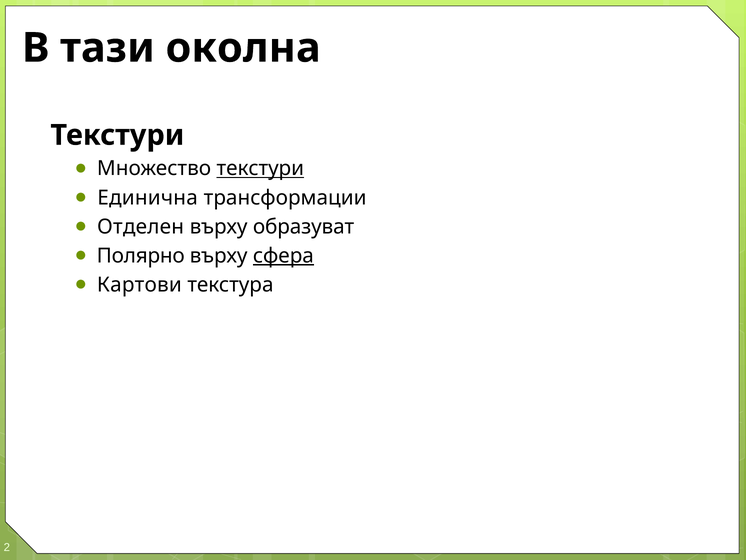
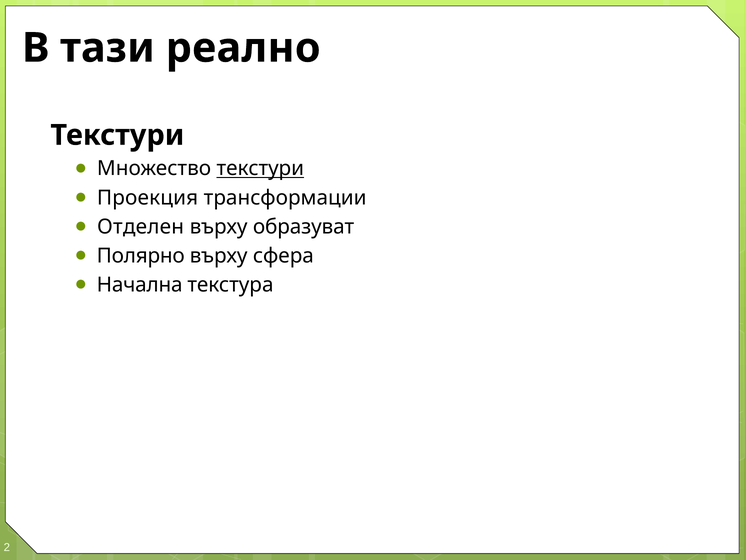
околна: околна -> реално (243, 48)
Единична: Единична -> Проекция (148, 198)
сфера underline: present -> none (283, 256)
Картови: Картови -> Начална (140, 285)
